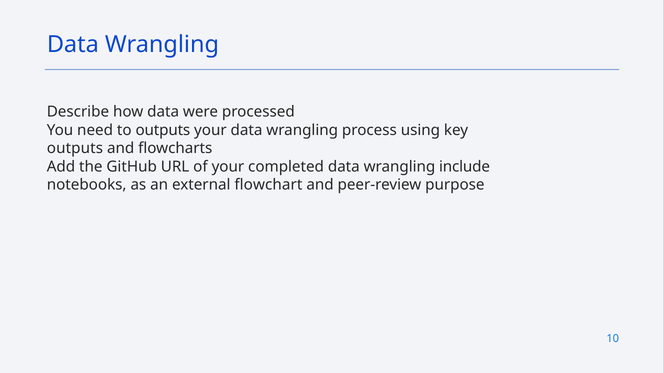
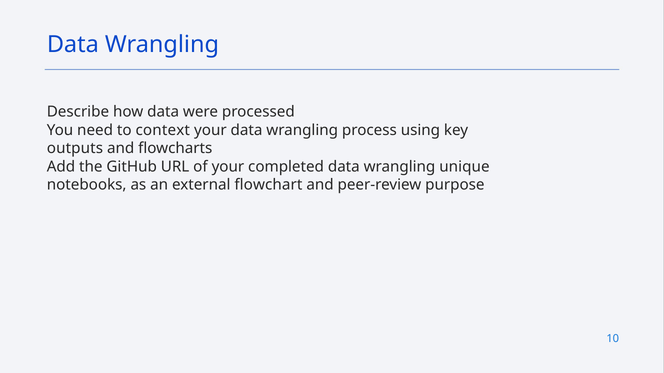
to outputs: outputs -> context (163, 130)
include: include -> unique (464, 167)
